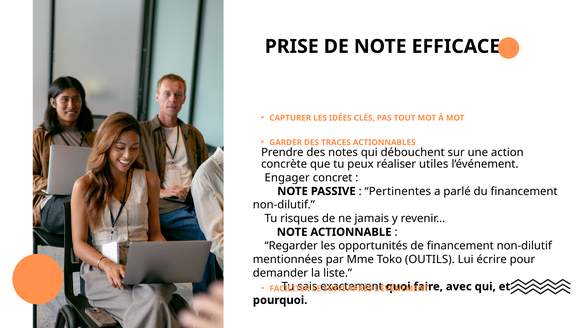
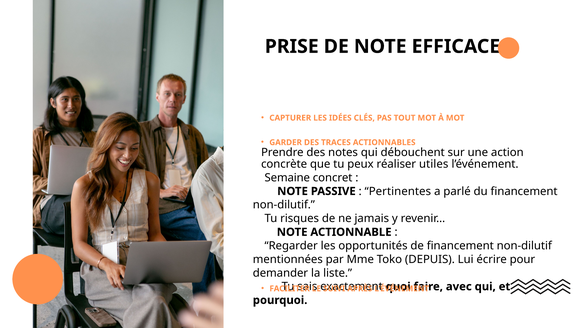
Engager: Engager -> Semaine (287, 178)
OUTILS: OUTILS -> DEPUIS (430, 259)
